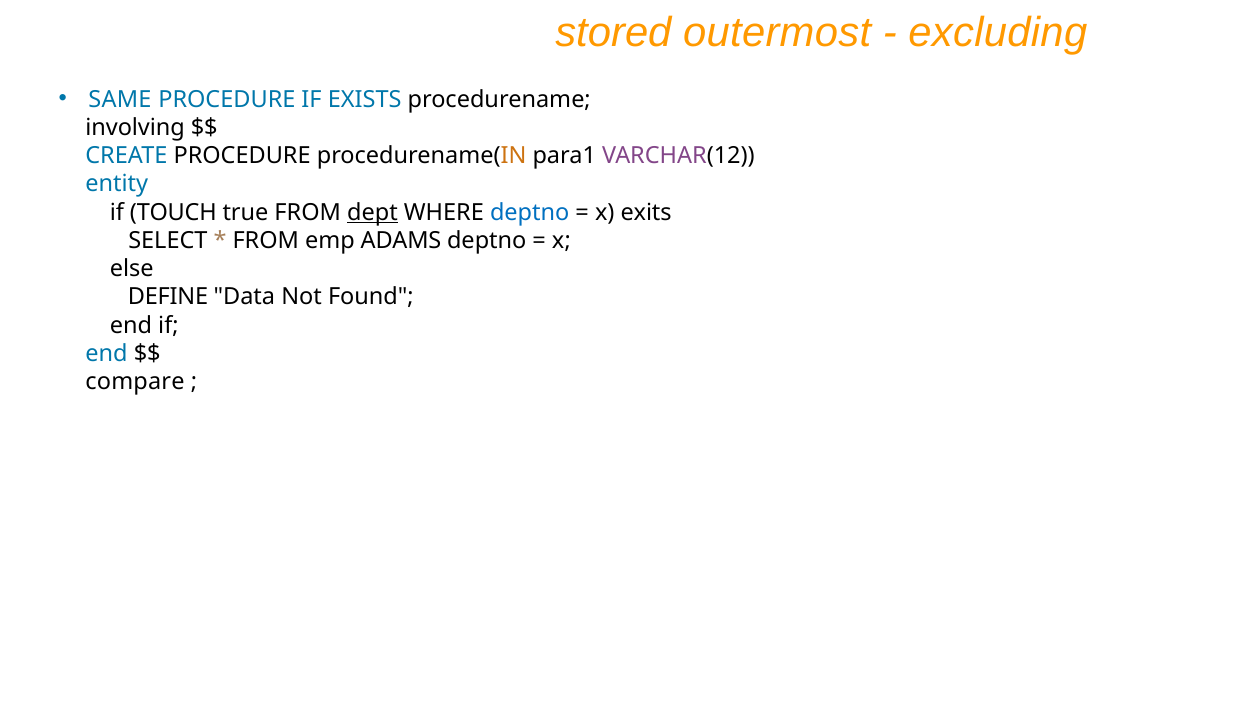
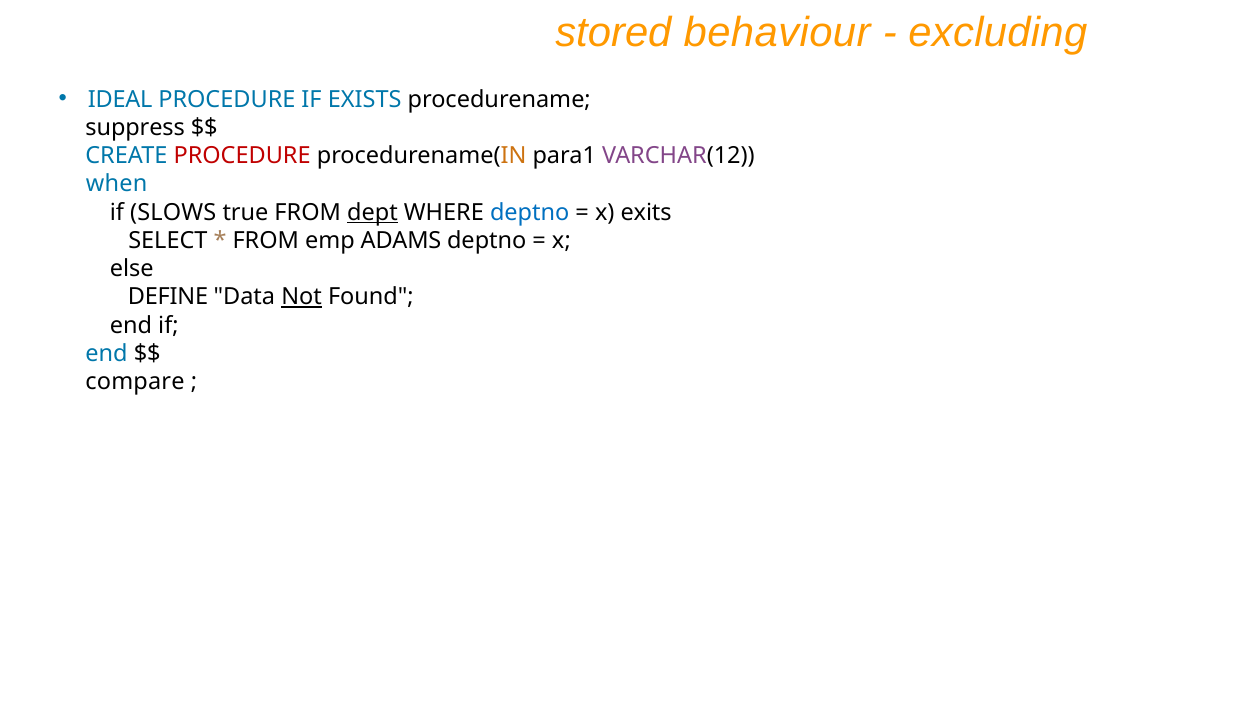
outermost: outermost -> behaviour (777, 33)
SAME: SAME -> IDEAL (120, 99)
involving: involving -> suppress (135, 128)
PROCEDURE colour: black -> red (242, 156)
entity: entity -> when (117, 184)
TOUCH: TOUCH -> SLOWS (173, 212)
Not underline: none -> present (302, 297)
